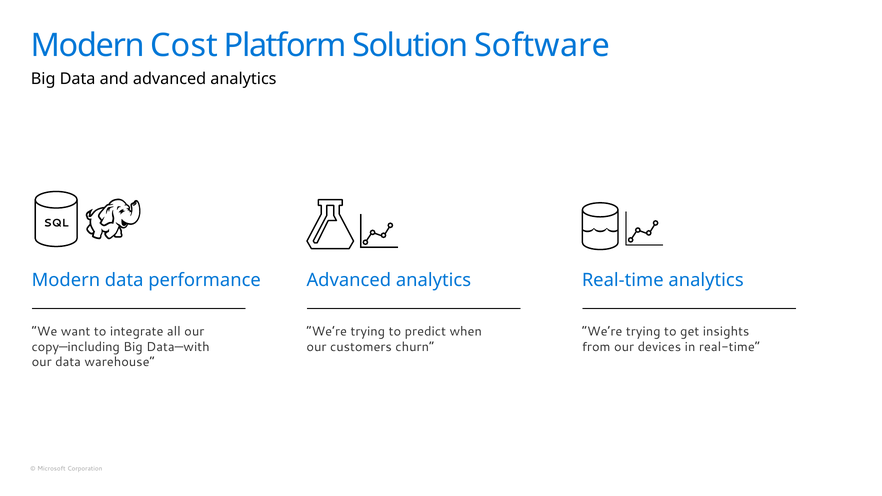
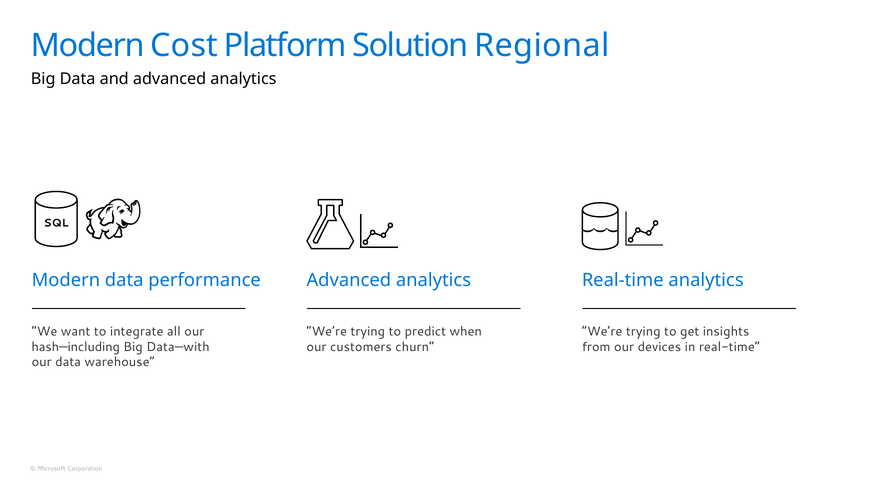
Software: Software -> Regional (542, 45)
copy—including: copy—including -> hash—including (76, 347)
